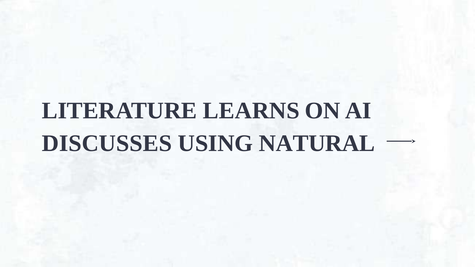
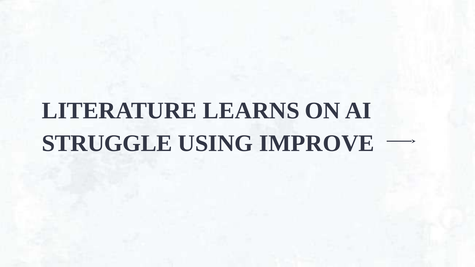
DISCUSSES: DISCUSSES -> STRUGGLE (107, 144)
NATURAL: NATURAL -> IMPROVE (317, 144)
